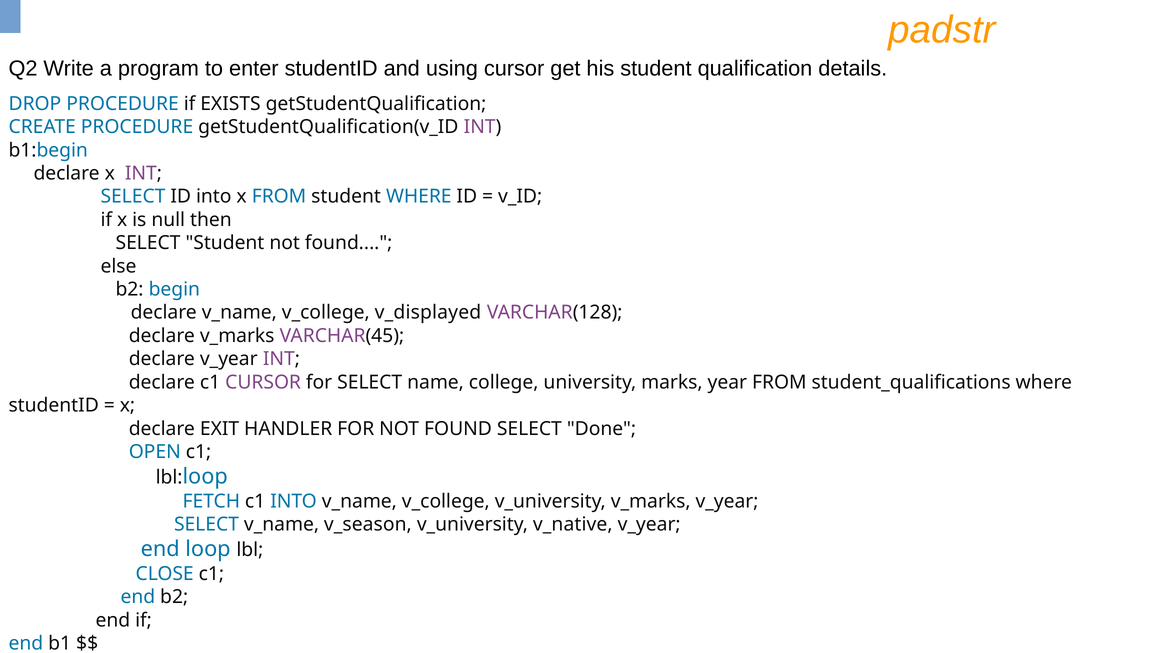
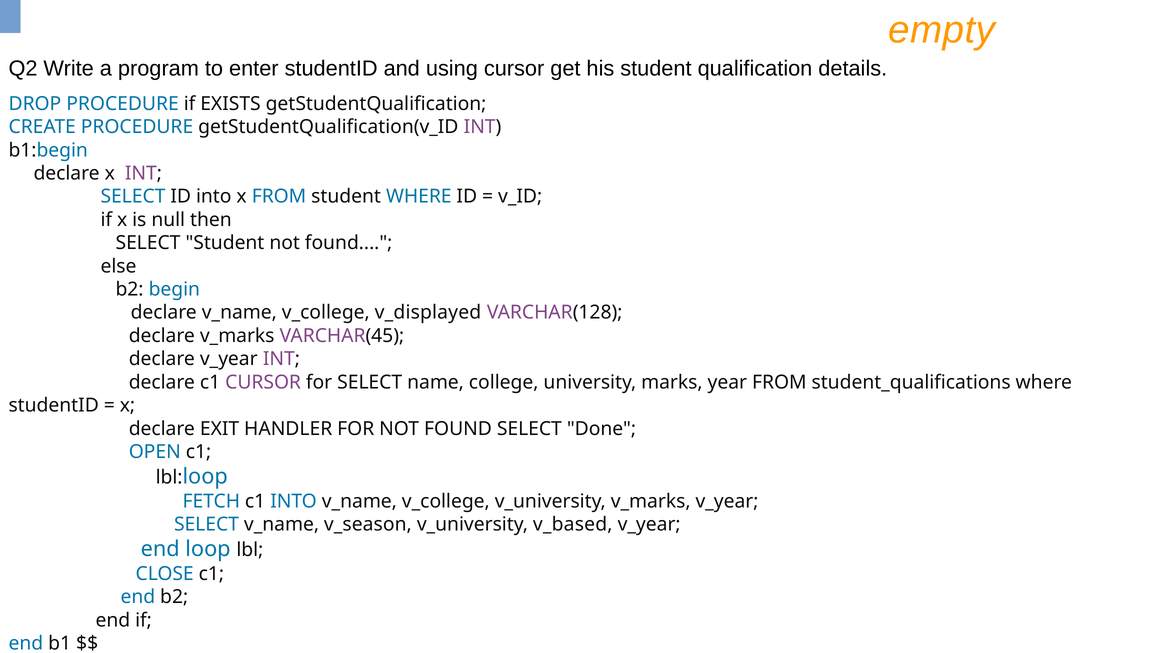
padstr: padstr -> empty (942, 30)
v_native: v_native -> v_based (573, 524)
